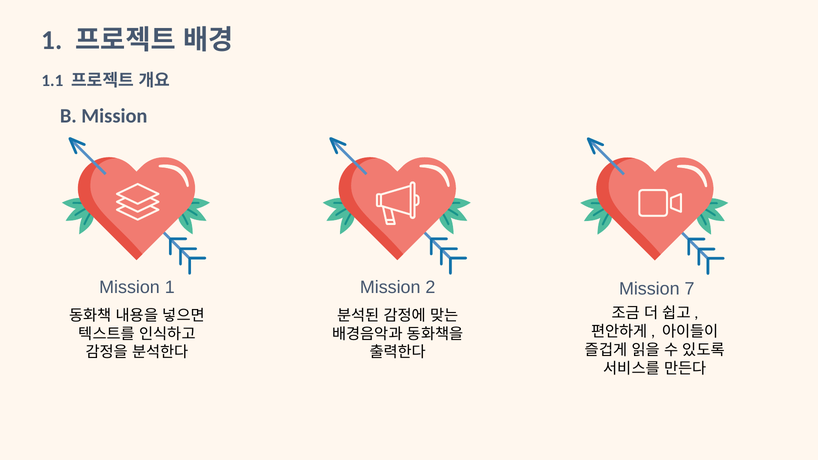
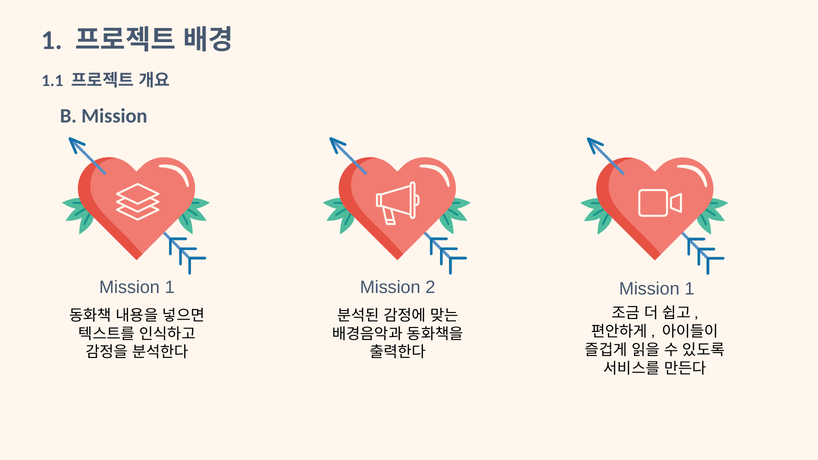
7: 7 -> 1 (690, 289)
